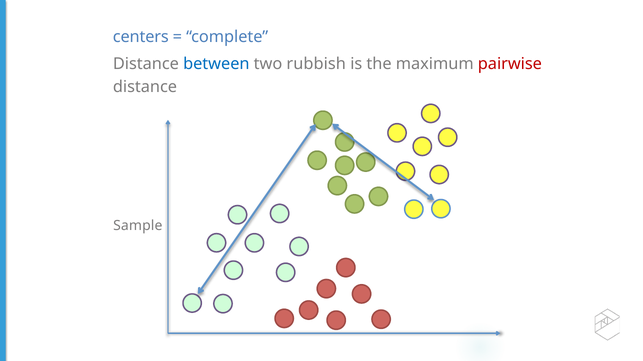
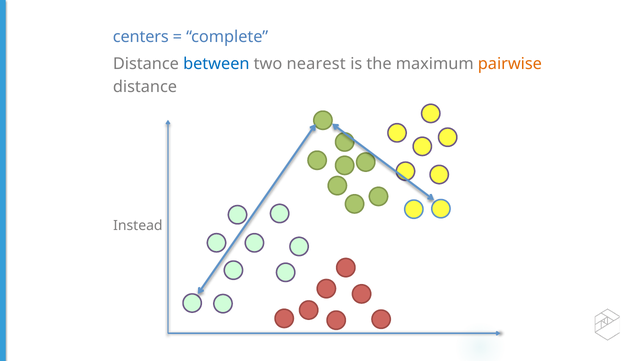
rubbish: rubbish -> nearest (316, 64)
pairwise colour: red -> orange (510, 64)
Sample: Sample -> Instead (138, 226)
